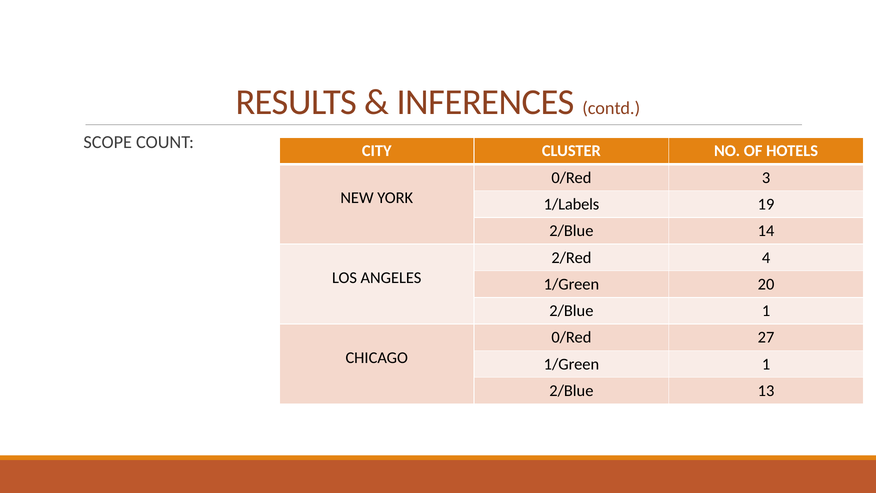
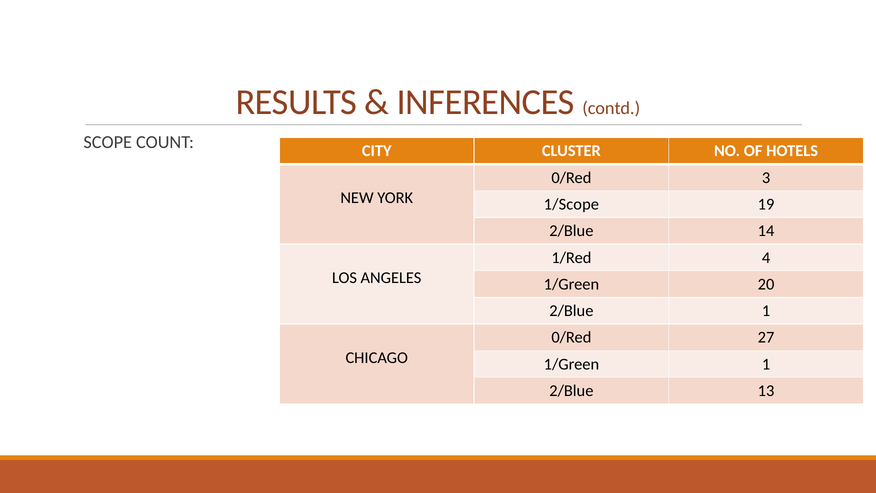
1/Labels: 1/Labels -> 1/Scope (571, 204)
2/Red: 2/Red -> 1/Red (571, 257)
